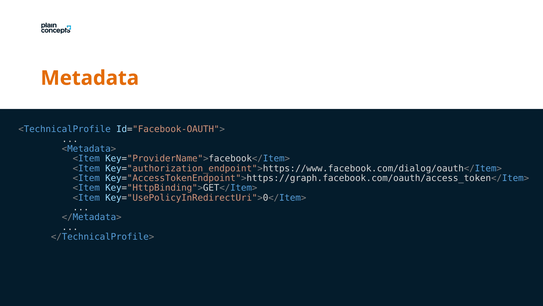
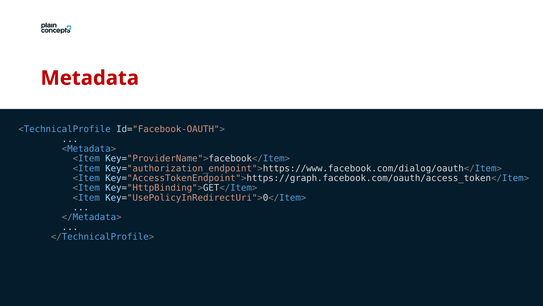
Metadata colour: orange -> red (90, 78)
